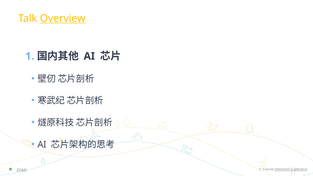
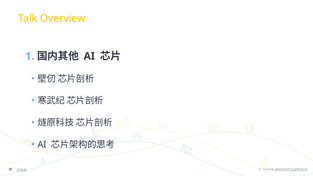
Overview underline: present -> none (63, 19)
